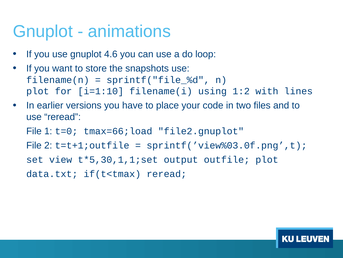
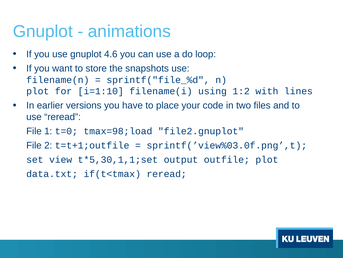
tmax=66;load: tmax=66;load -> tmax=98;load (118, 131)
